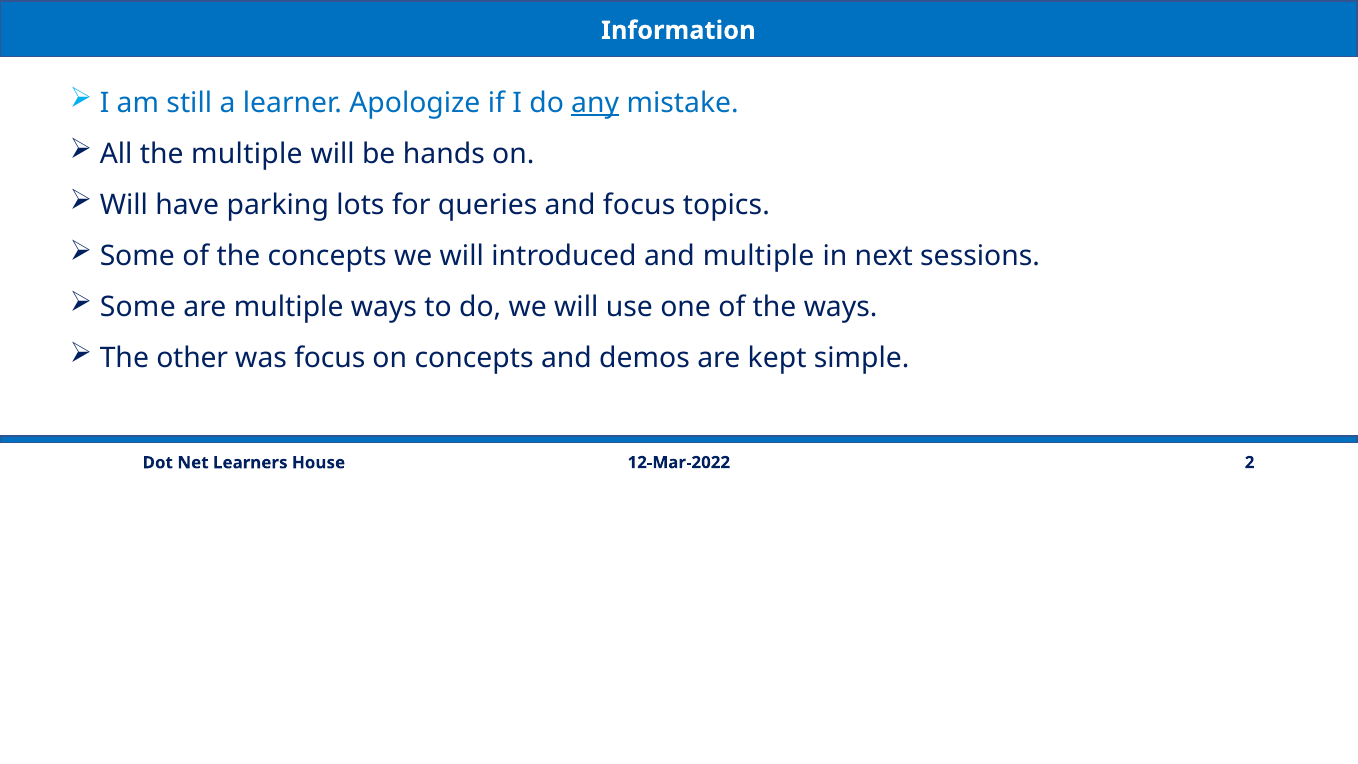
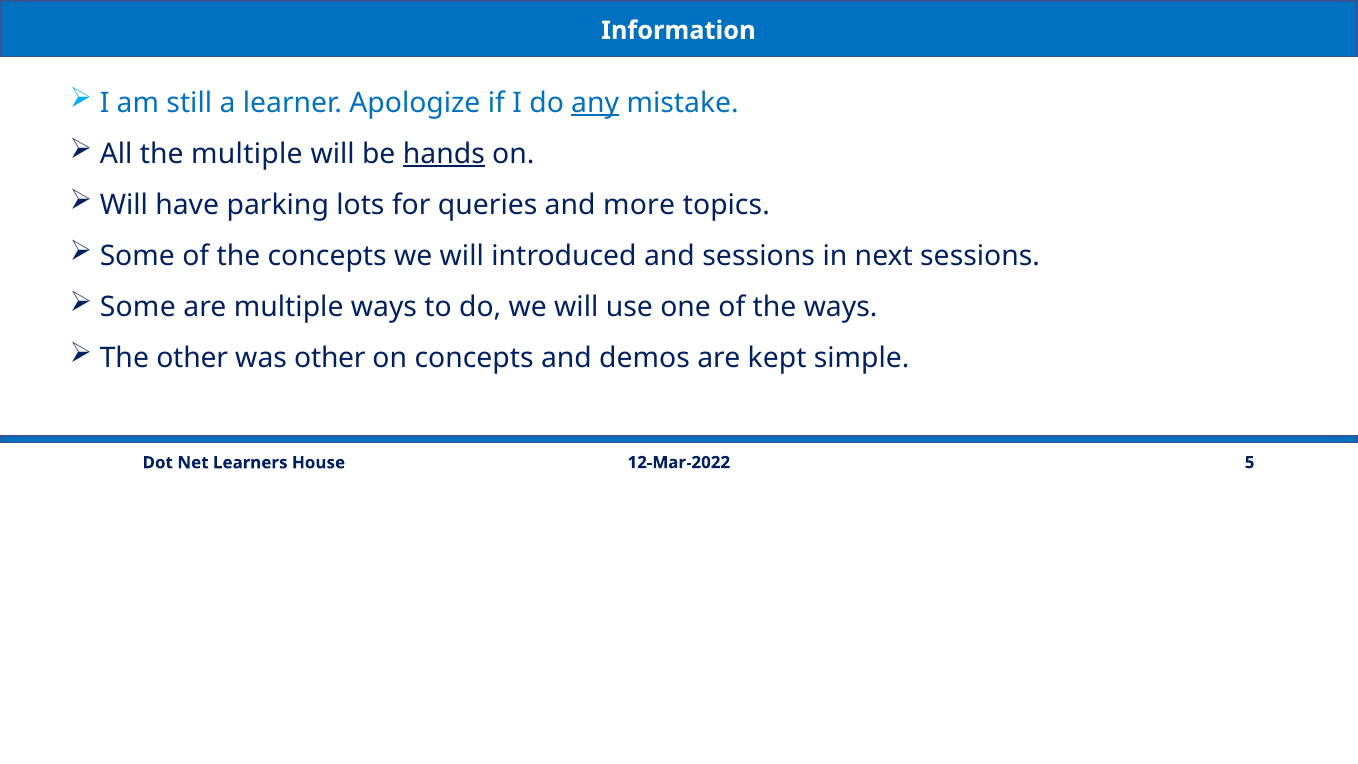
hands underline: none -> present (444, 154)
and focus: focus -> more (639, 205)
and multiple: multiple -> sessions (759, 256)
was focus: focus -> other (330, 358)
2: 2 -> 5 (1250, 462)
